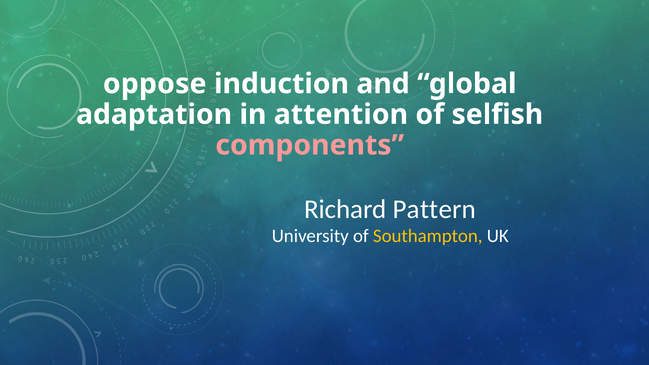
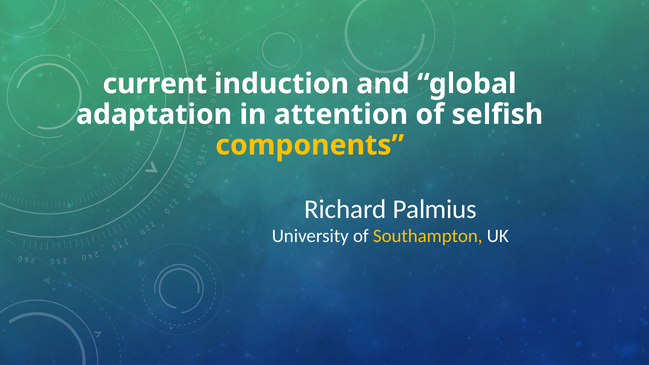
oppose: oppose -> current (155, 84)
components colour: pink -> yellow (310, 145)
Pattern: Pattern -> Palmius (435, 209)
